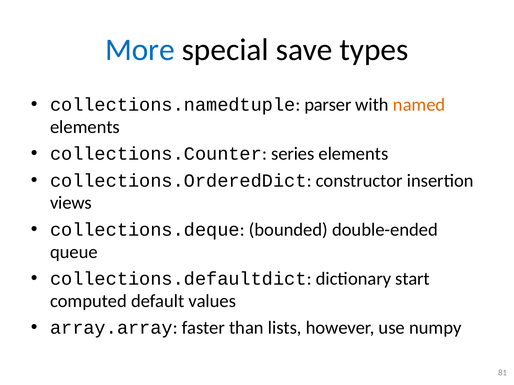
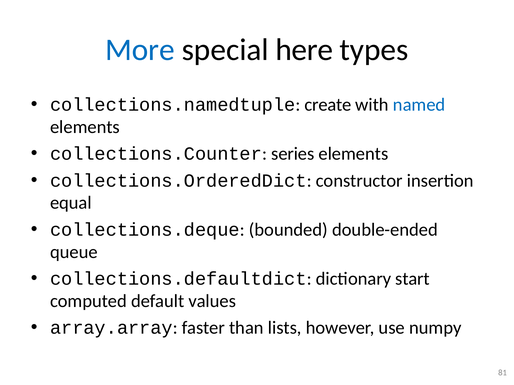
save: save -> here (304, 50)
parser: parser -> create (328, 105)
named colour: orange -> blue (419, 105)
views: views -> equal (71, 203)
